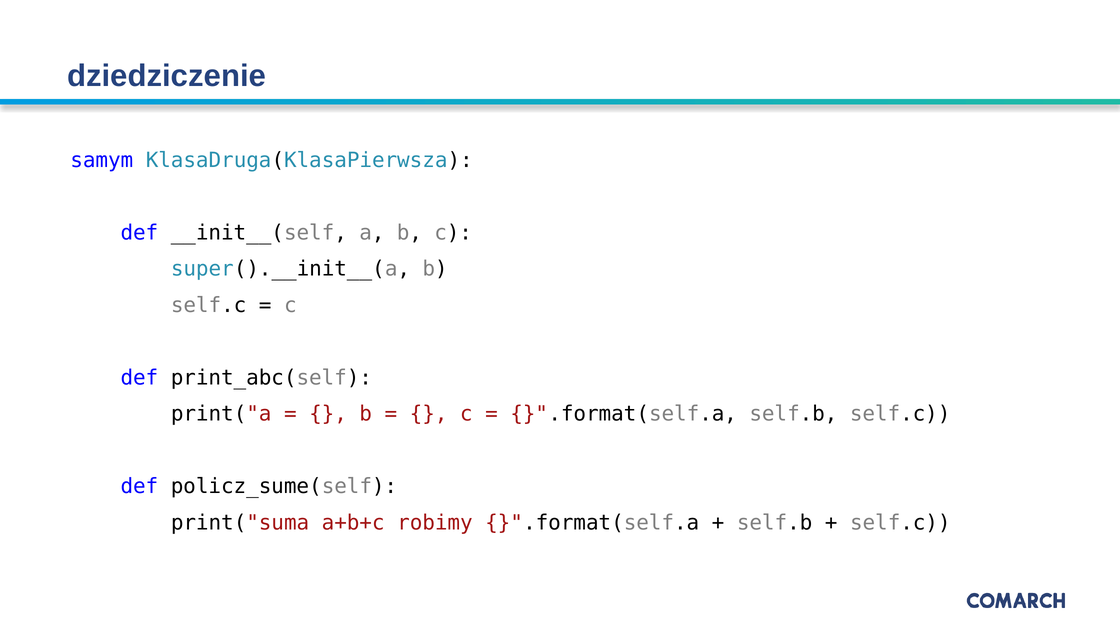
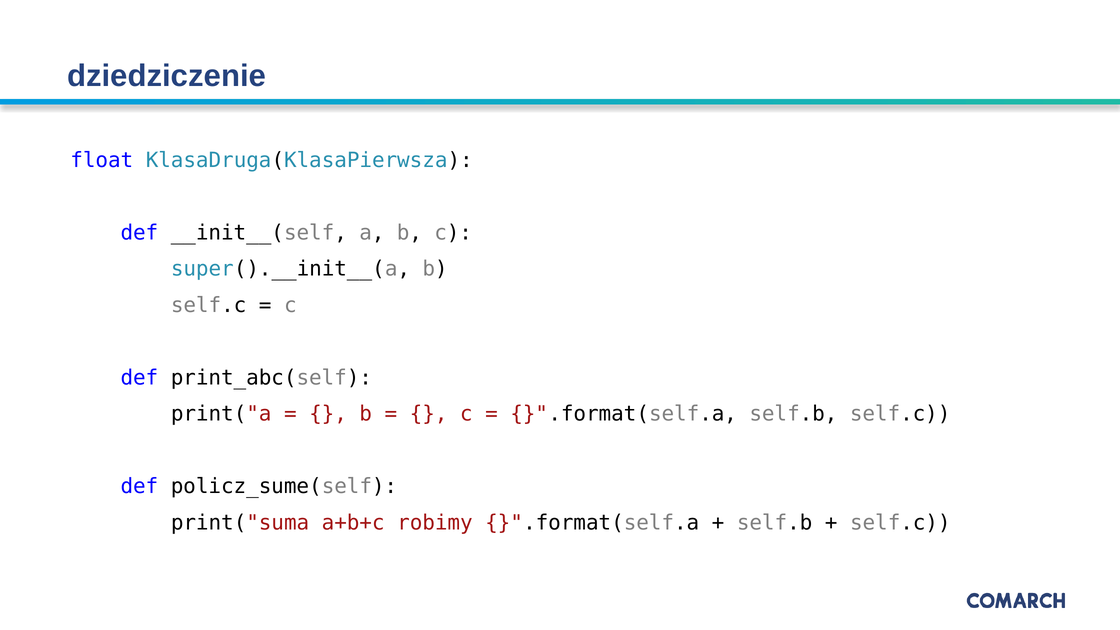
samym: samym -> float (102, 160)
